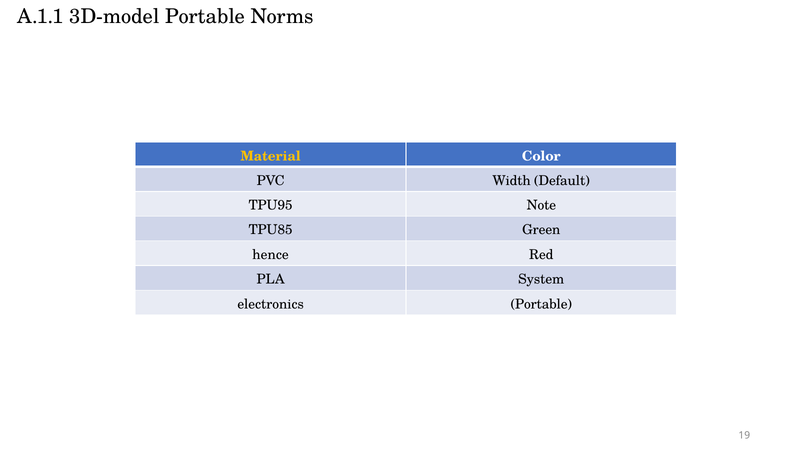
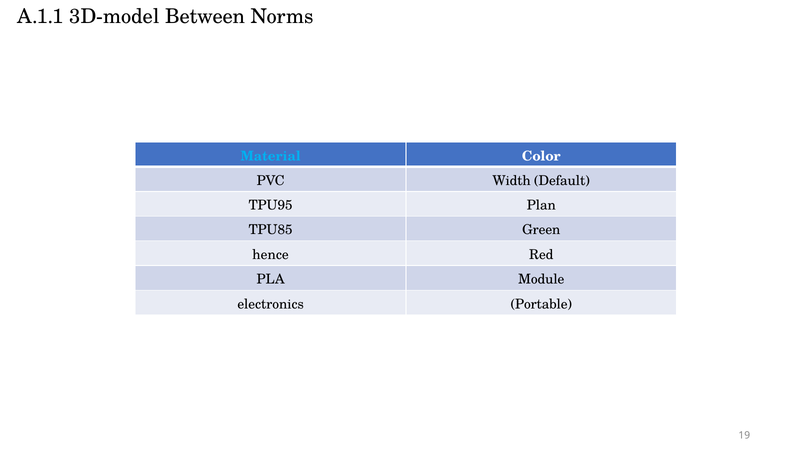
3D-model Portable: Portable -> Between (205, 17)
Material colour: yellow -> light blue (271, 156)
Note: Note -> Plan (541, 205)
System: System -> Module (541, 279)
